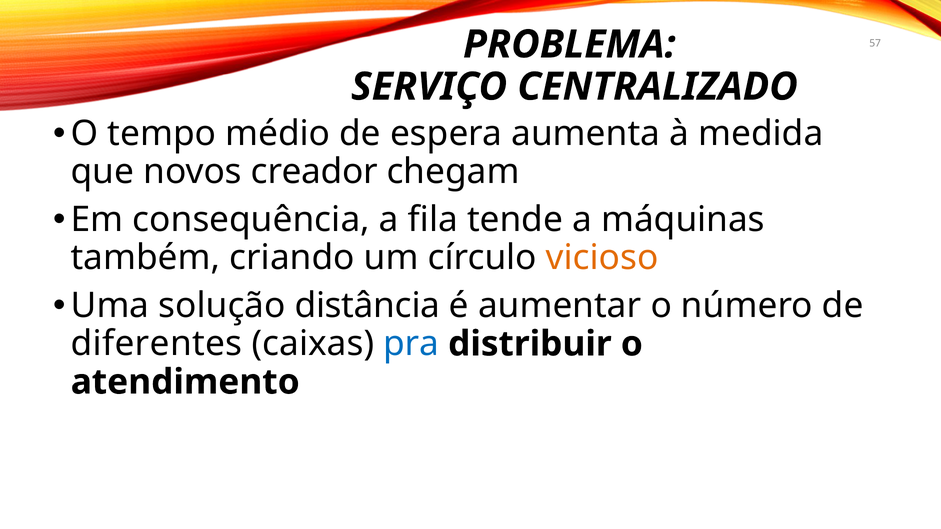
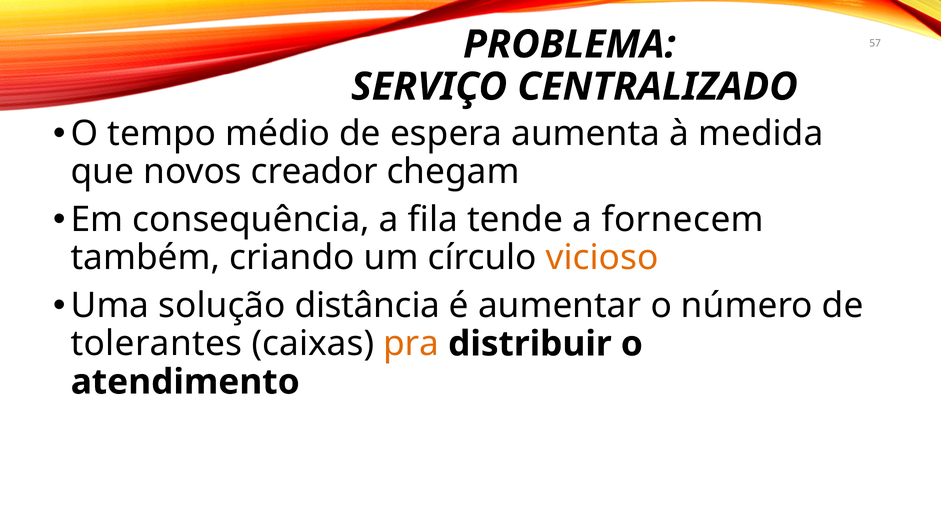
máquinas: máquinas -> fornecem (683, 220)
diferentes: diferentes -> tolerantes (157, 344)
pra colour: blue -> orange (411, 344)
